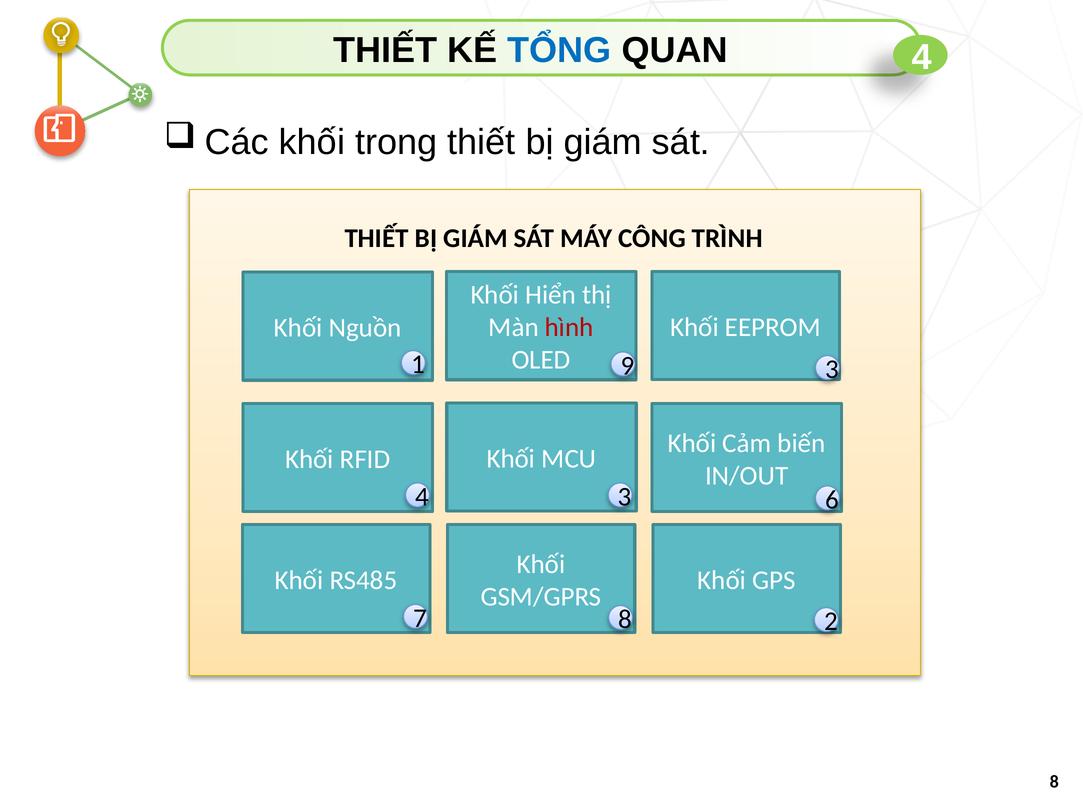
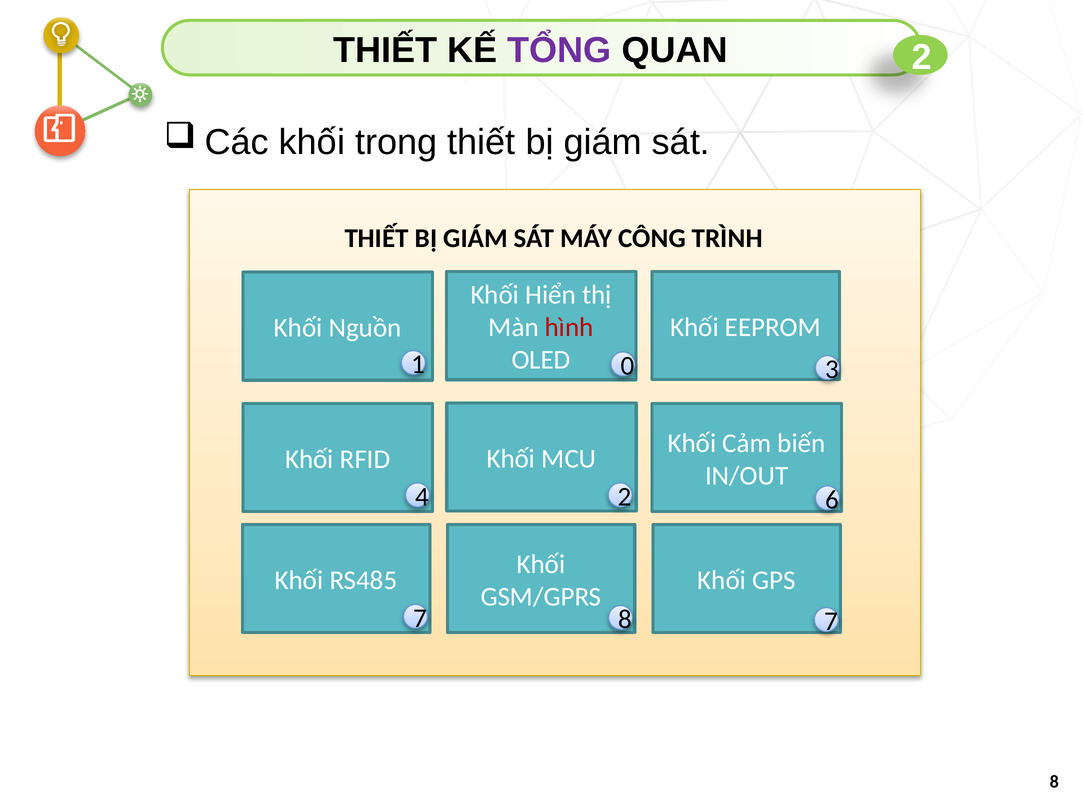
TỔNG colour: blue -> purple (559, 50)
QUAN 4: 4 -> 2 (922, 57)
9: 9 -> 0 (627, 366)
4 3: 3 -> 2 (625, 497)
8 2: 2 -> 7 (831, 622)
